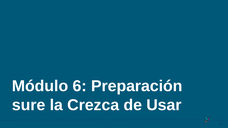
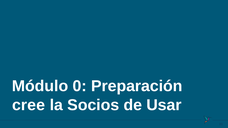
6: 6 -> 0 (80, 86)
sure: sure -> cree (29, 105)
Crezca: Crezca -> Socios (93, 105)
